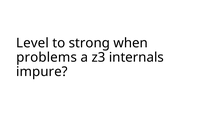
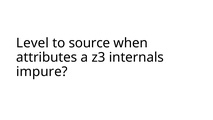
strong: strong -> source (89, 43)
problems: problems -> attributes (47, 57)
